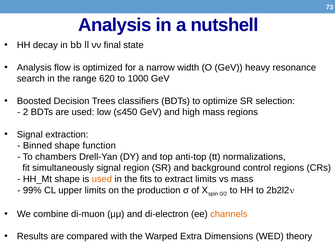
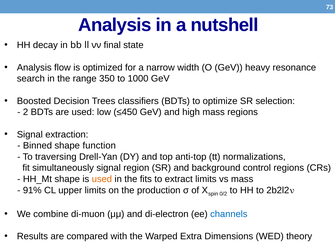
620: 620 -> 350 (107, 79)
chambers: chambers -> traversing (56, 157)
99%: 99% -> 91% (32, 190)
channels colour: orange -> blue (229, 214)
